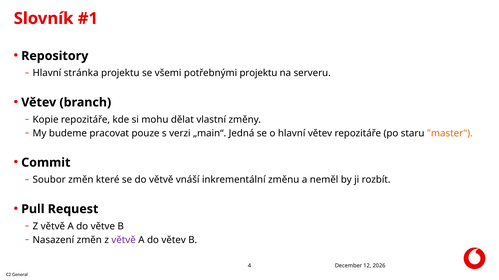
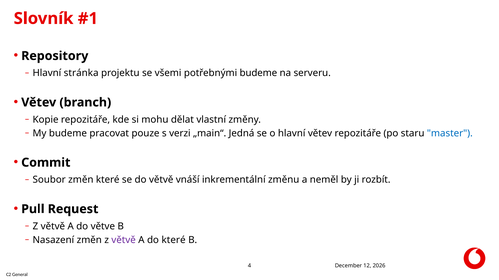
potřebnými projektu: projektu -> budeme (258, 73)
master colour: orange -> blue (450, 134)
do větev: větev -> které (174, 241)
